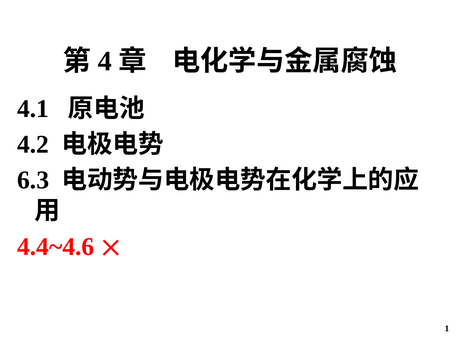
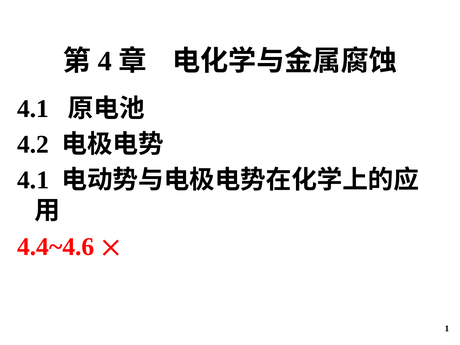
6.3: 6.3 -> 4.1 (33, 180)
